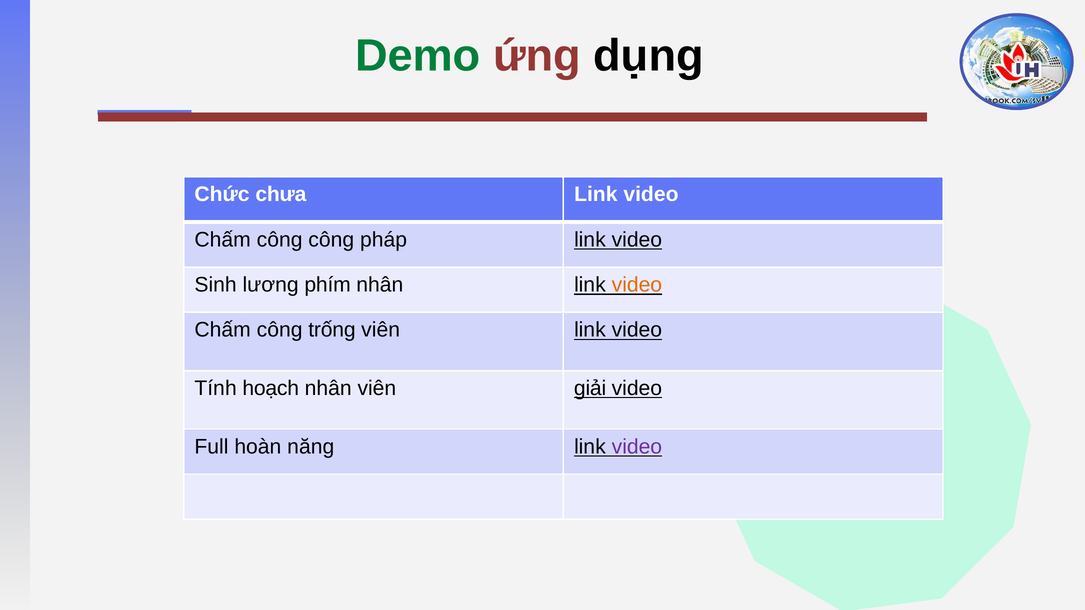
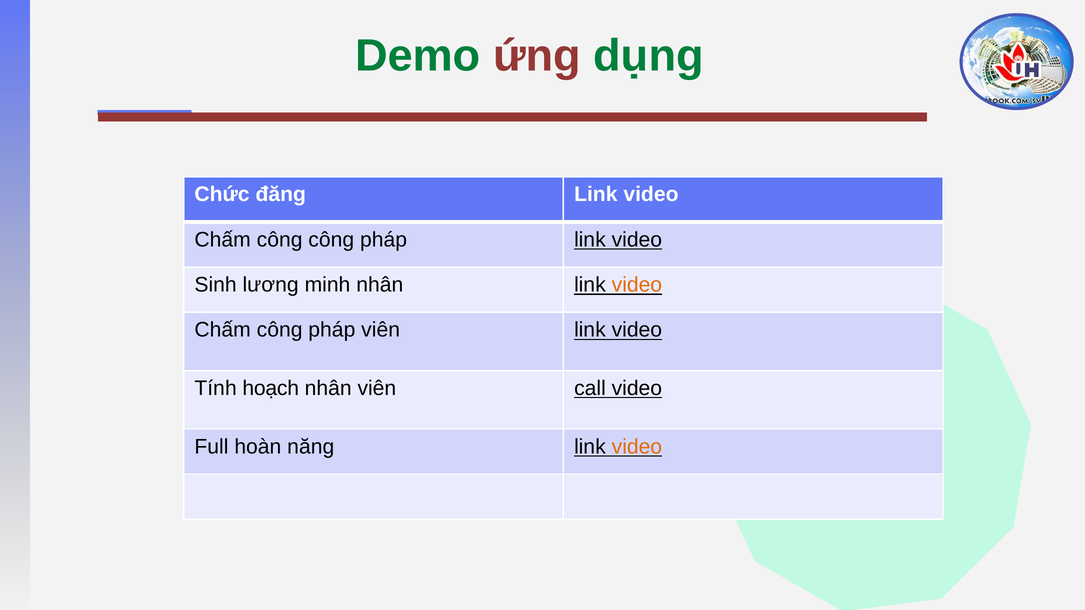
dụng colour: black -> green (649, 56)
chưa: chưa -> đăng (281, 195)
phím: phím -> minh (327, 285)
Chấm công trống: trống -> pháp (332, 330)
giải: giải -> call (590, 389)
video colour: purple -> orange (637, 447)
